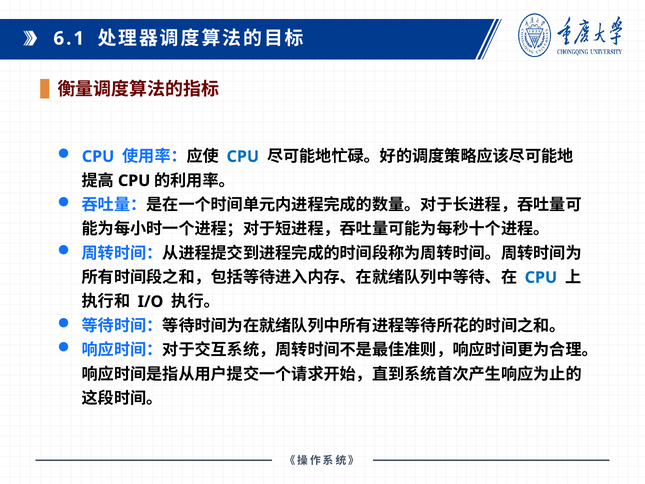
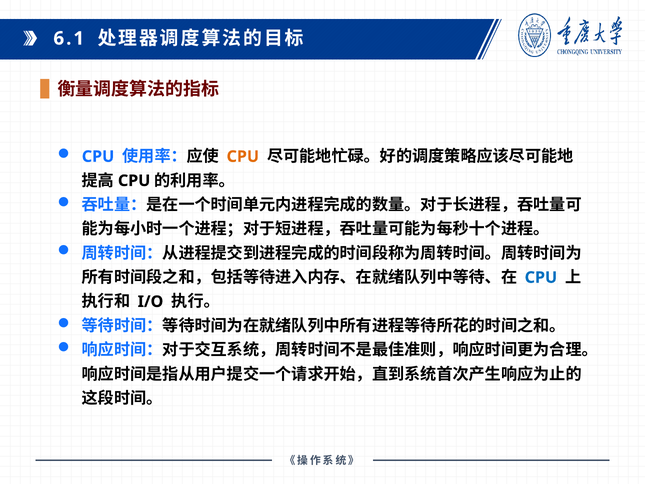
CPU colour: blue -> orange (243, 156)
